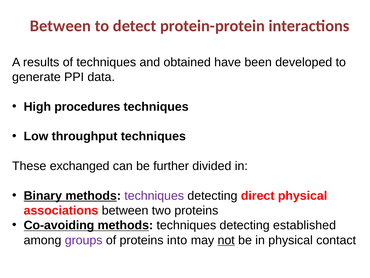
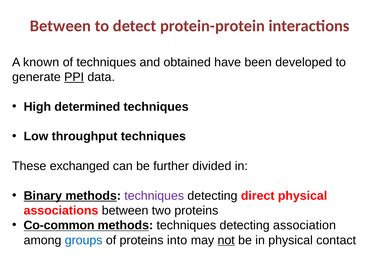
results: results -> known (41, 62)
PPI underline: none -> present (74, 77)
procedures: procedures -> determined (87, 107)
Co-avoiding: Co-avoiding -> Co-common (59, 225)
established: established -> association (304, 225)
groups colour: purple -> blue (84, 240)
